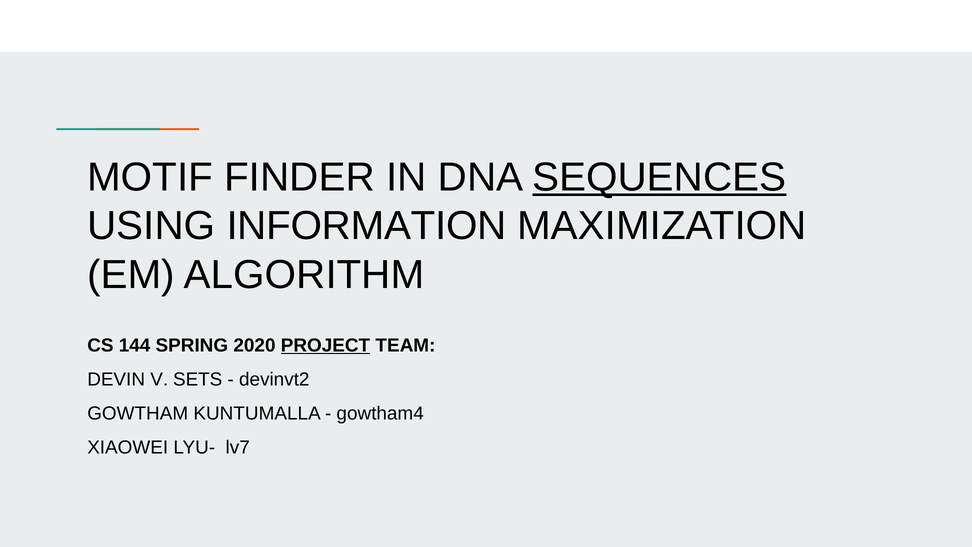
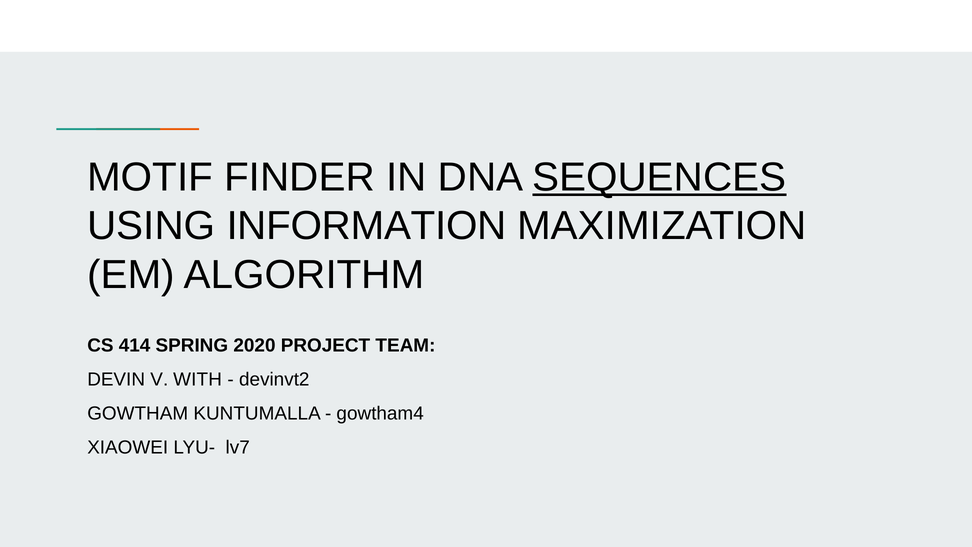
144: 144 -> 414 (135, 345)
PROJECT underline: present -> none (325, 345)
SETS: SETS -> WITH (198, 379)
